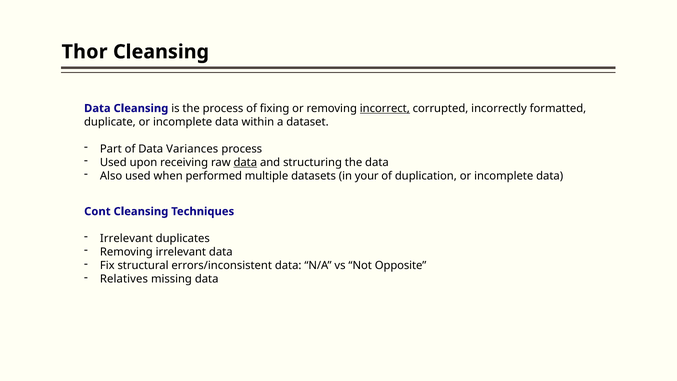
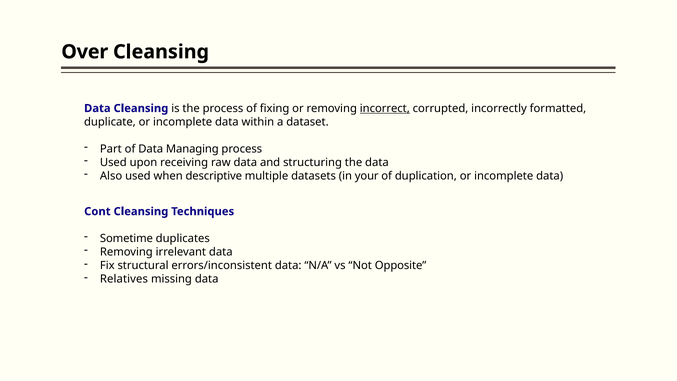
Thor: Thor -> Over (85, 52)
Variances: Variances -> Managing (192, 149)
data underline: present -> none (245, 162)
performed: performed -> descriptive (214, 176)
Irrelevant: Irrelevant -> Sometime (126, 238)
